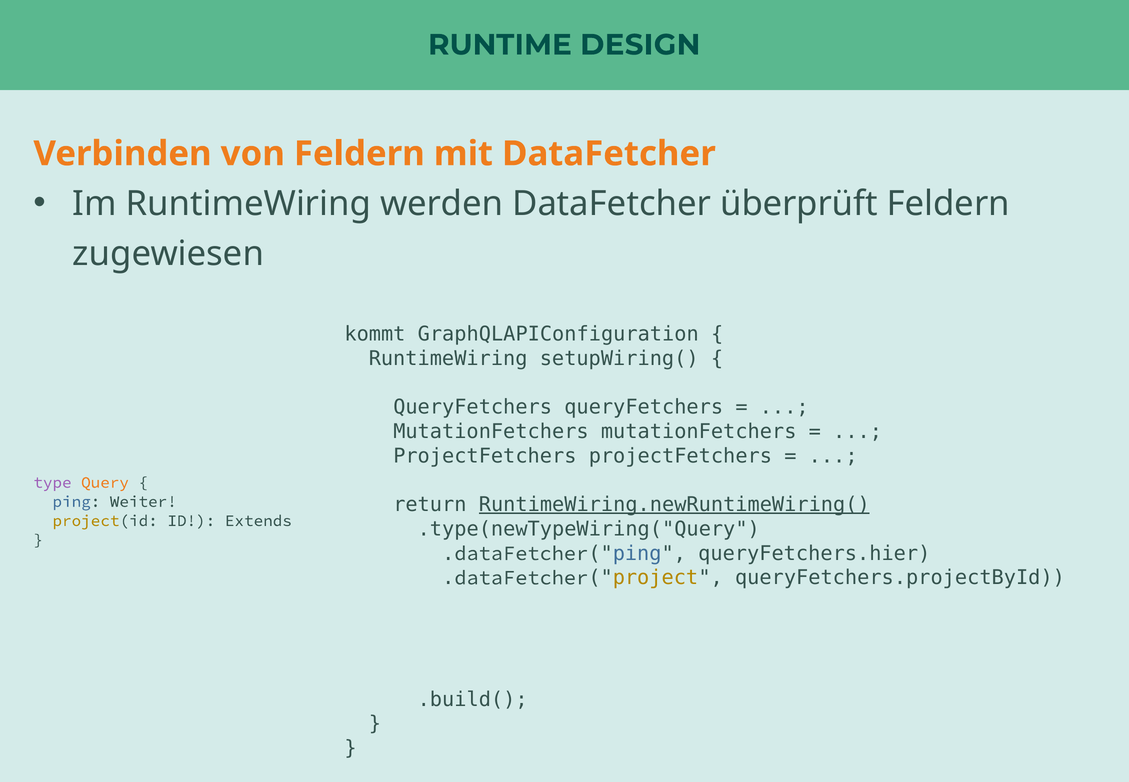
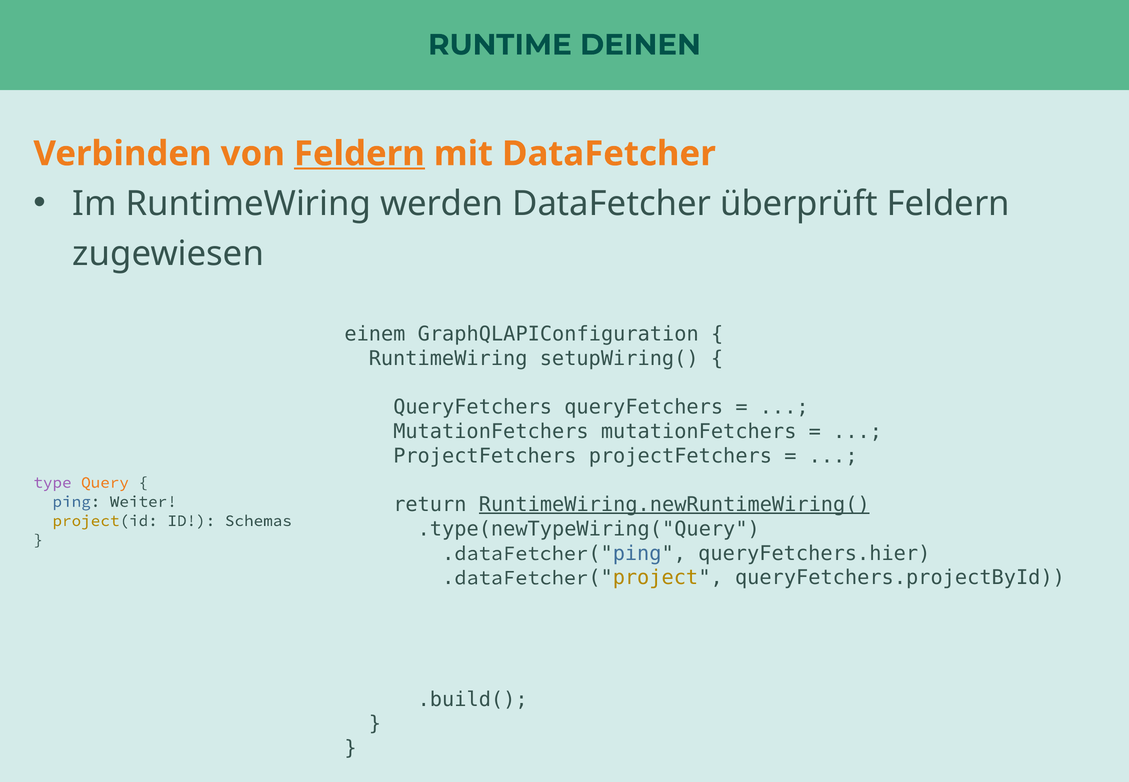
DESIGN: DESIGN -> DEINEN (640, 45)
Feldern underline: none -> present (359, 154)
kommt: kommt -> einem (375, 334)
Extends: Extends -> Schemas (258, 520)
